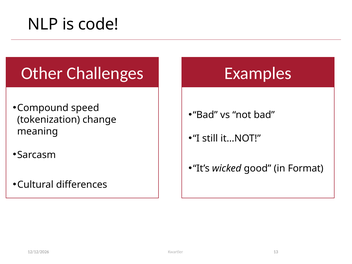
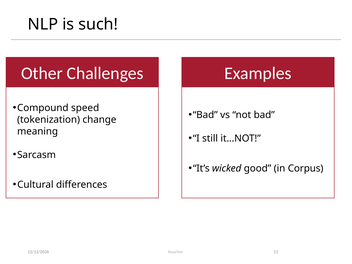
code: code -> such (98, 24)
Format: Format -> Corpus (306, 168)
